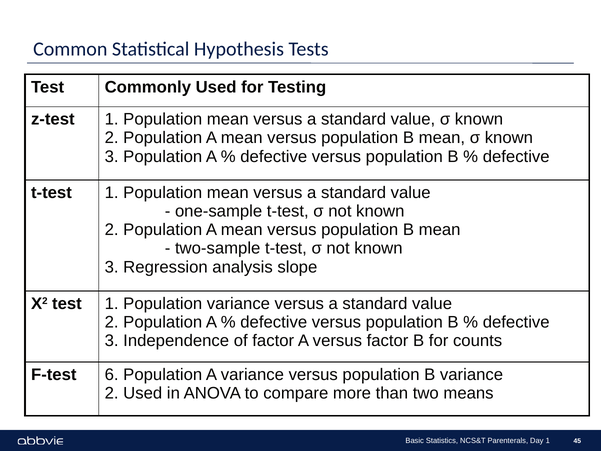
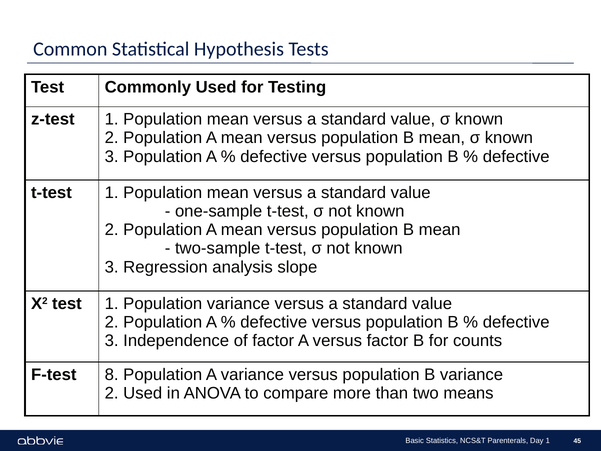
6: 6 -> 8 (112, 374)
